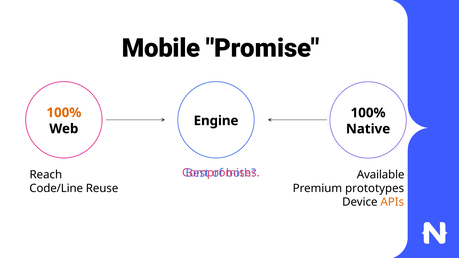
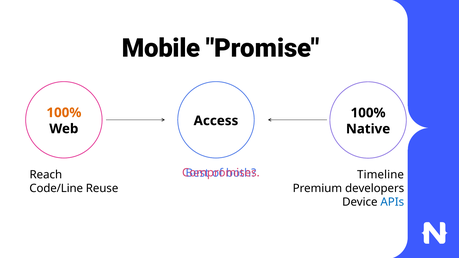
Engine: Engine -> Access (216, 121)
Available: Available -> Timeline (381, 175)
prototypes: prototypes -> developers (375, 189)
APIs colour: orange -> blue (392, 202)
